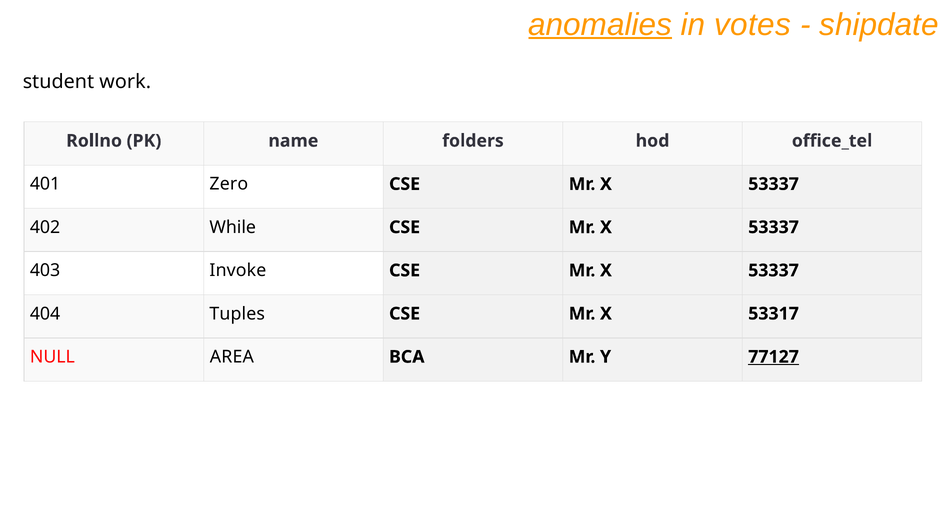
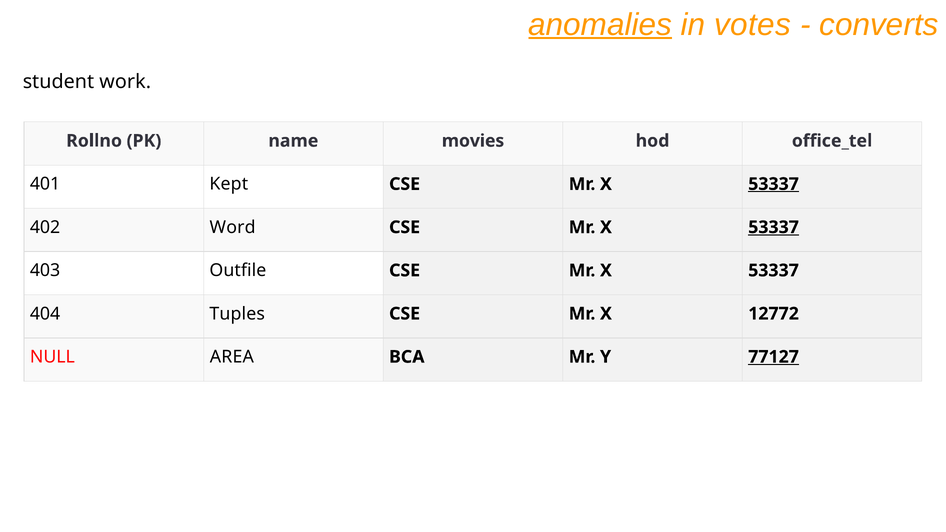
shipdate: shipdate -> converts (879, 25)
folders: folders -> movies (473, 141)
Zero: Zero -> Kept (229, 184)
53337 underline: none -> present (774, 184)
While: While -> Word (233, 227)
53337 underline: none -> present (774, 227)
Invoke: Invoke -> Outfile (238, 271)
53317: 53317 -> 12772 (774, 314)
